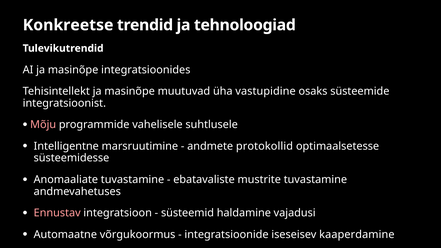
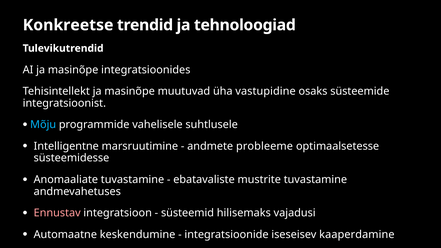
Mõju colour: pink -> light blue (43, 125)
protokollid: protokollid -> probleeme (264, 146)
haldamine: haldamine -> hilisemaks (244, 213)
võrgukoormus: võrgukoormus -> keskendumine (138, 235)
